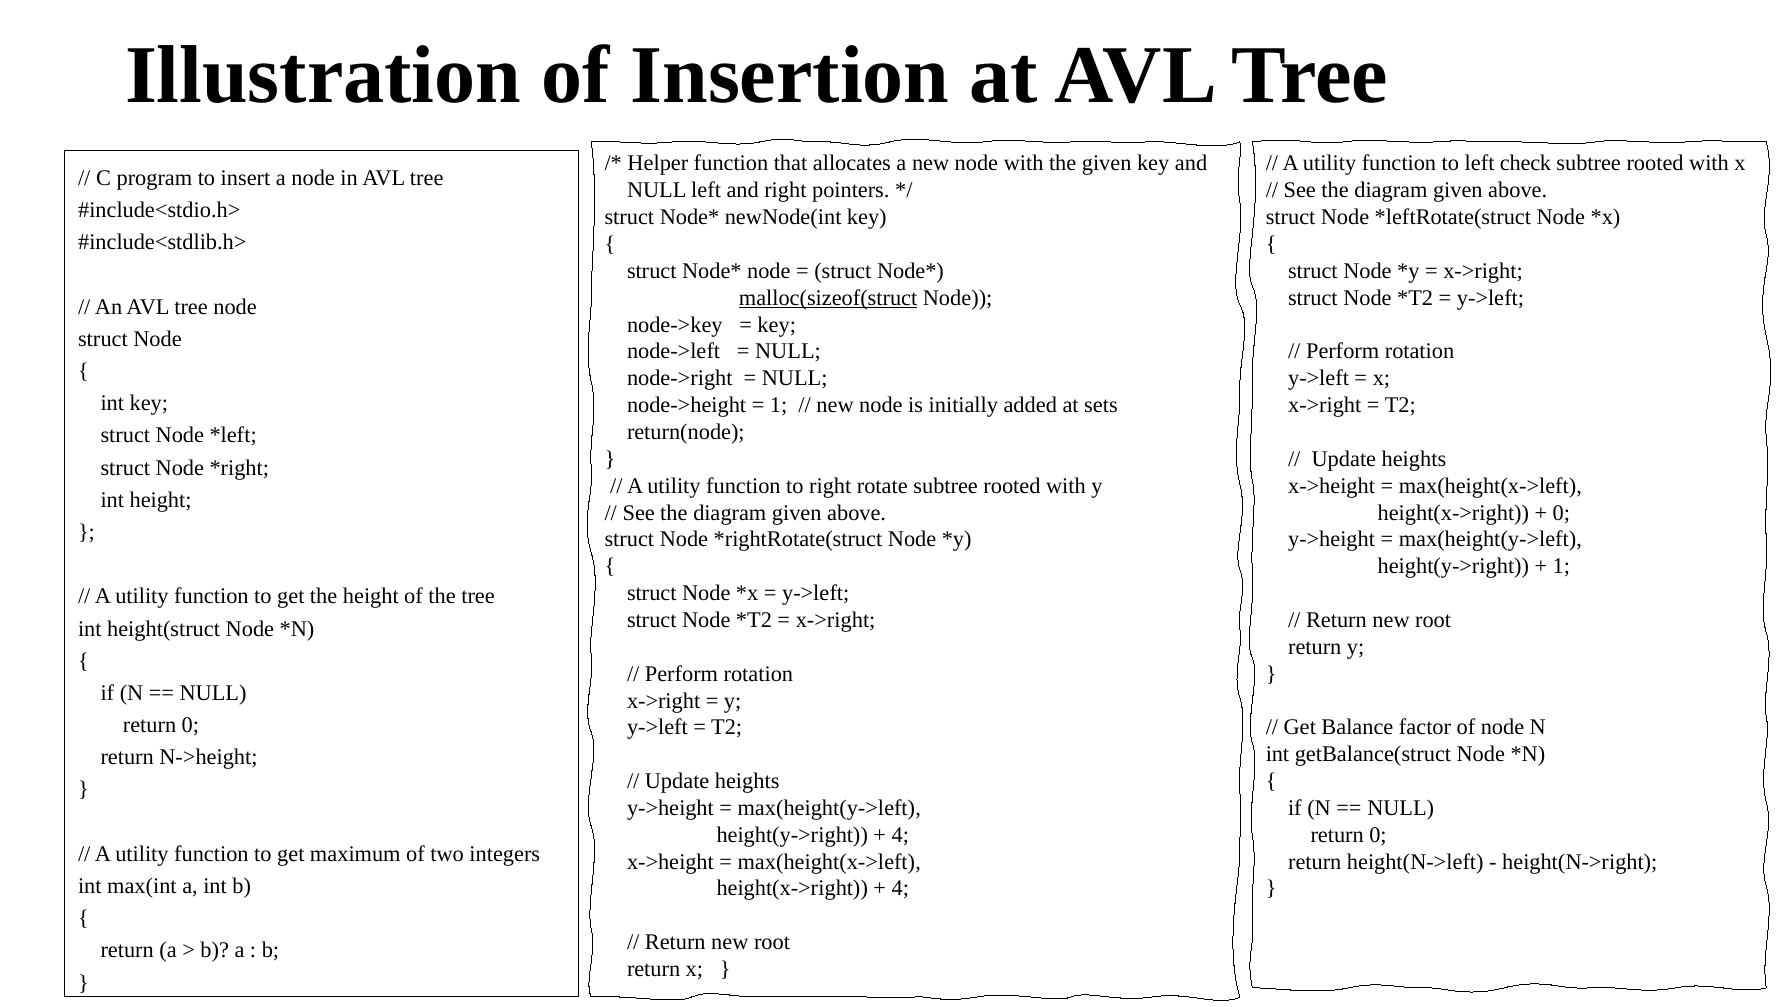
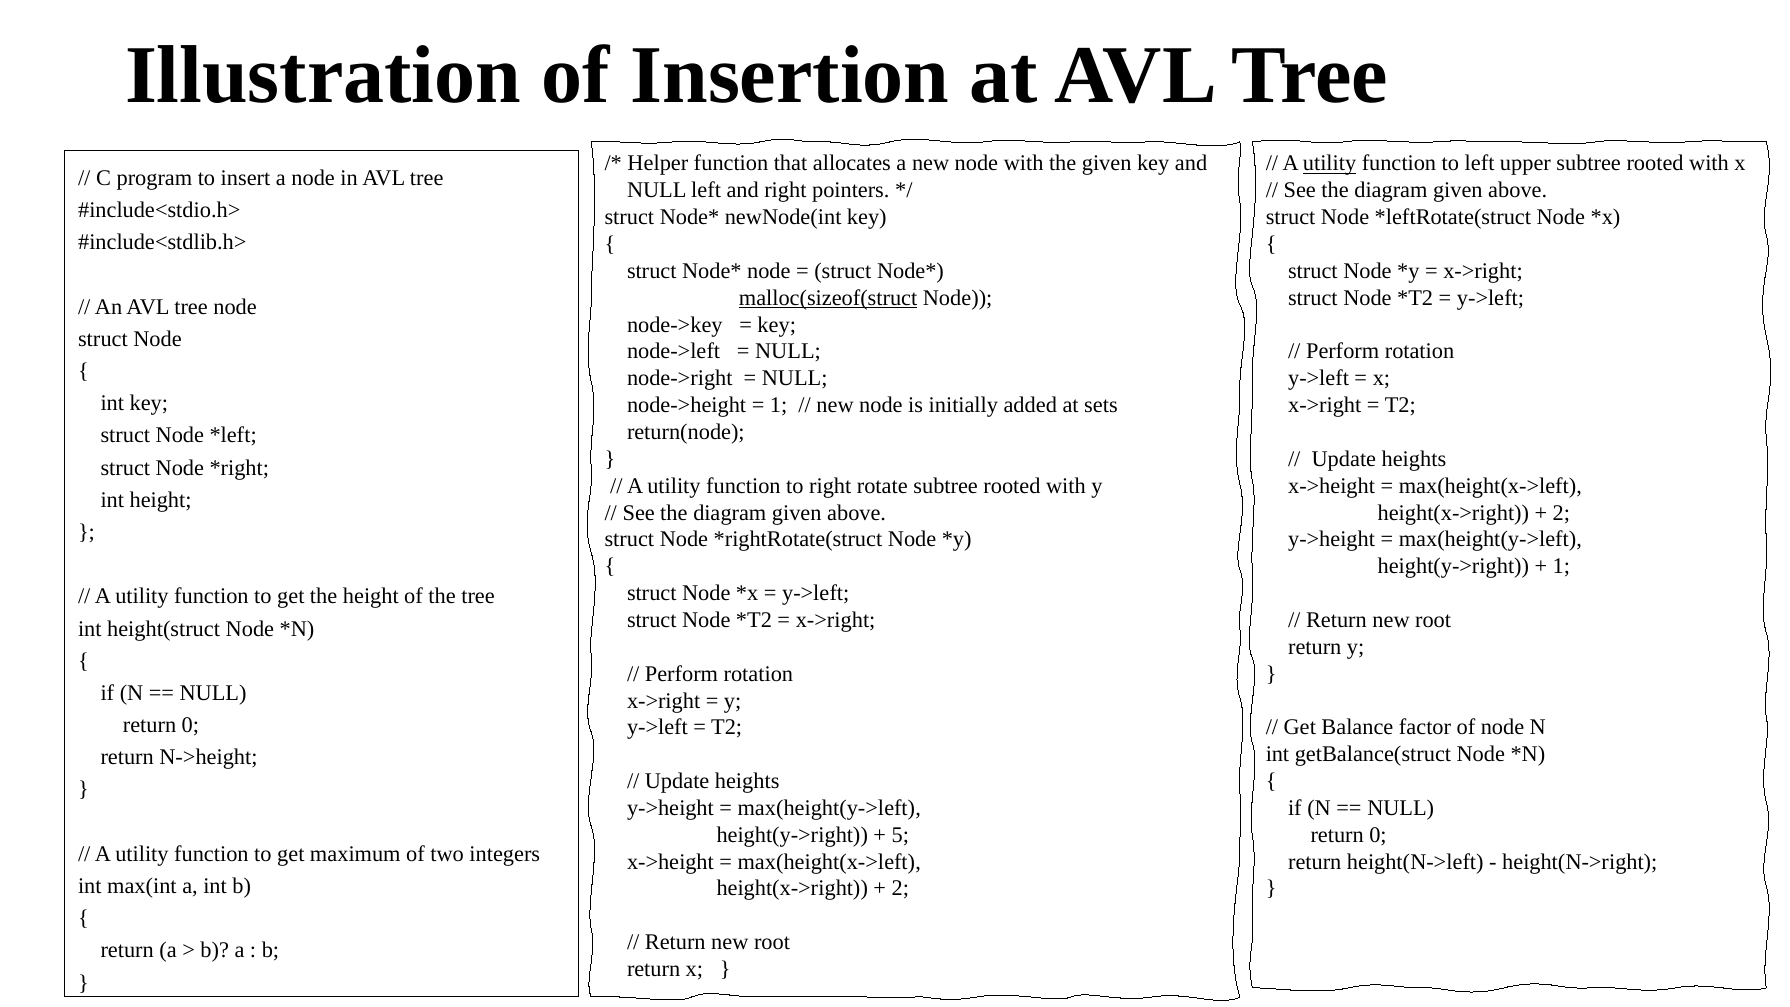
utility underline: none -> present (1330, 164)
check: check -> upper (1525, 164)
0: 0 -> 2 (1561, 513)
4: 4 -> 5 (900, 835)
4: 4 -> 2 (900, 888)
